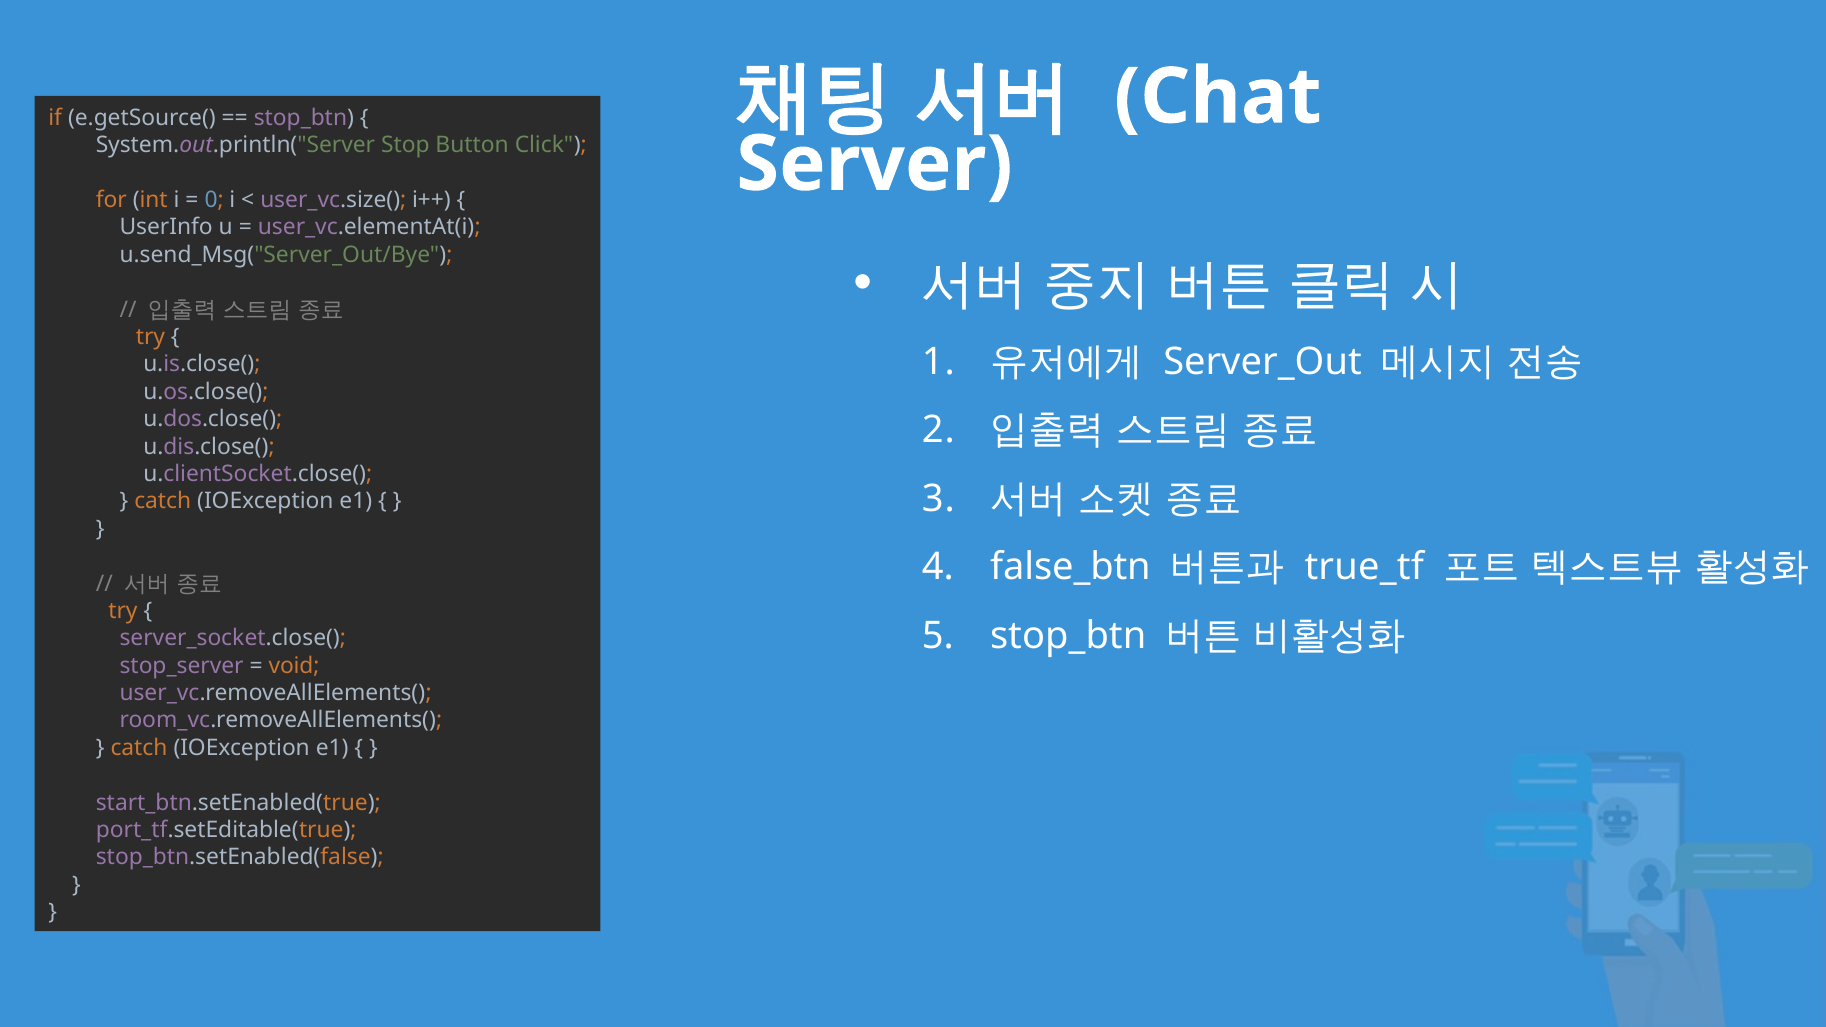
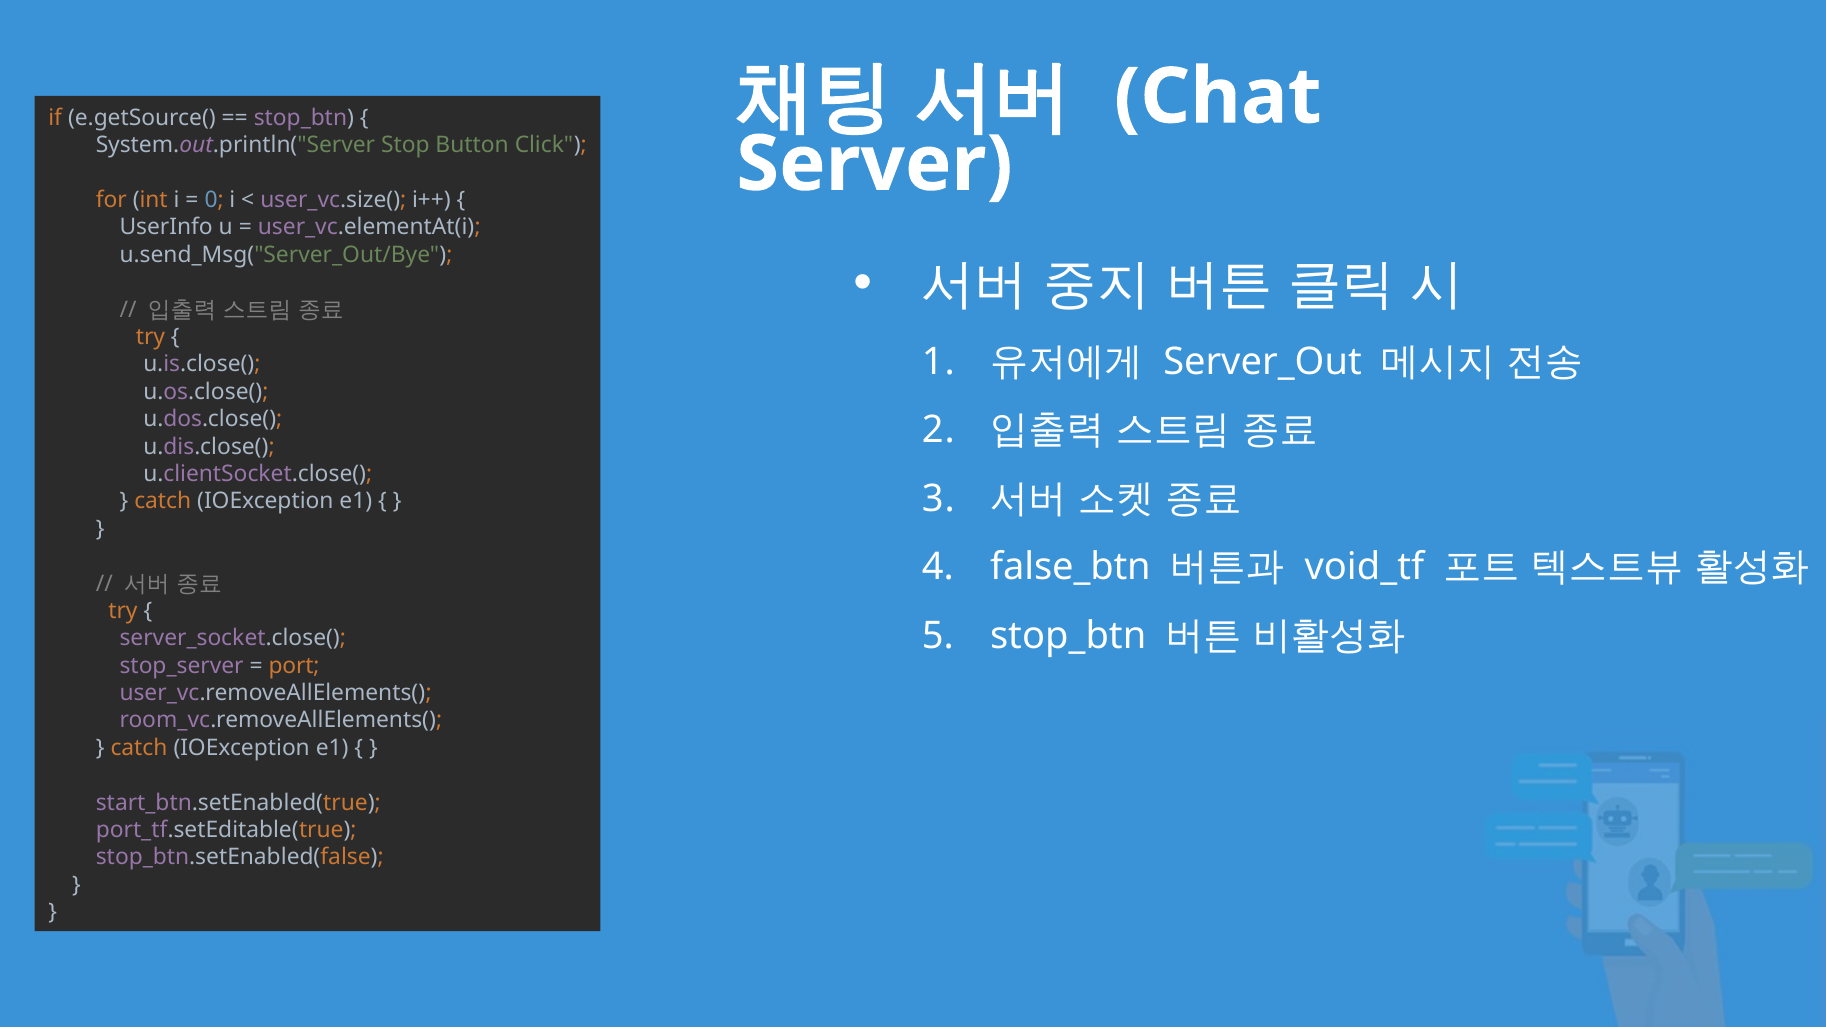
true_tf: true_tf -> void_tf (1364, 567)
void: void -> port (294, 666)
